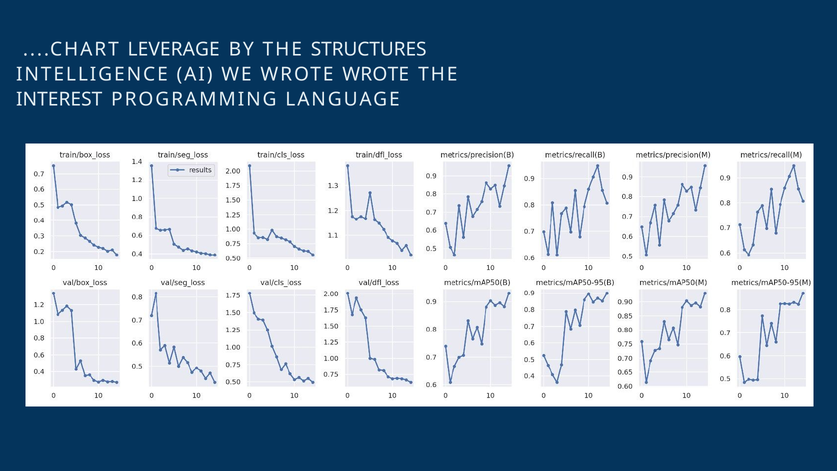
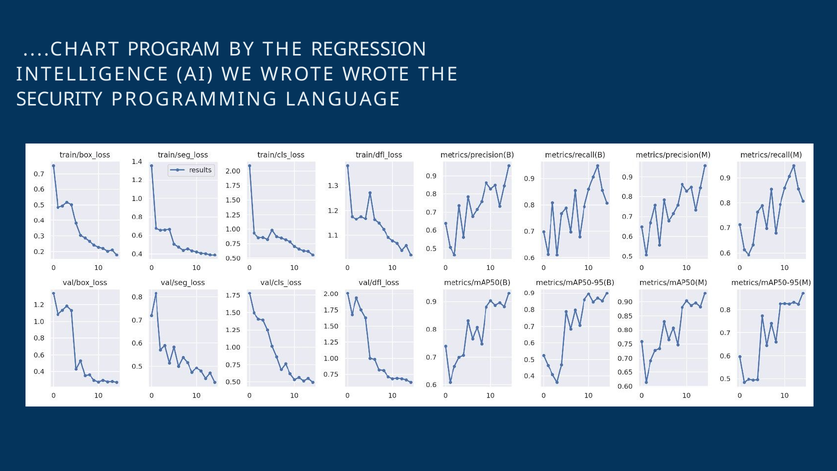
LEVERAGE: LEVERAGE -> PROGRAM (174, 49)
STRUCTURES: STRUCTURES -> REGRESSION (369, 49)
INTEREST: INTEREST -> SECURITY (59, 99)
